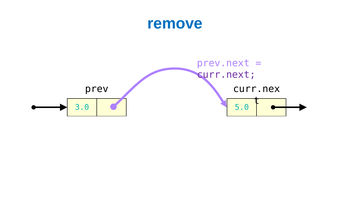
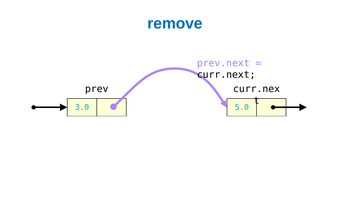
curr.next colour: purple -> black (226, 75)
